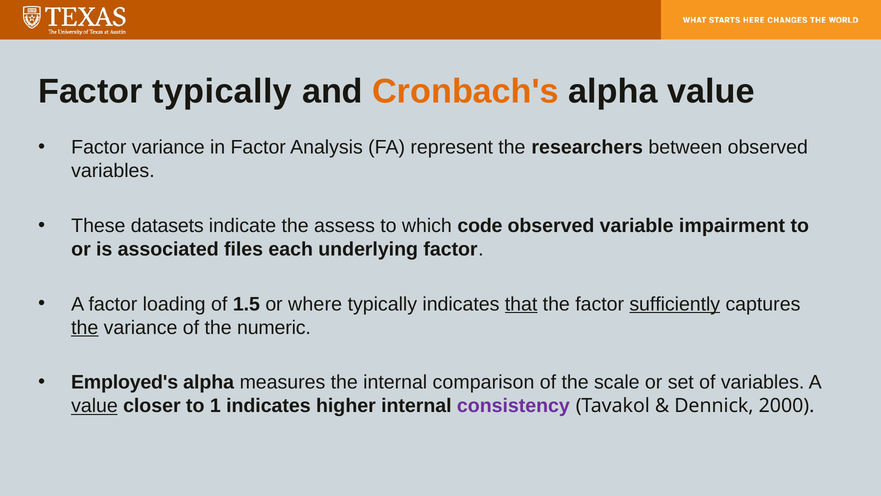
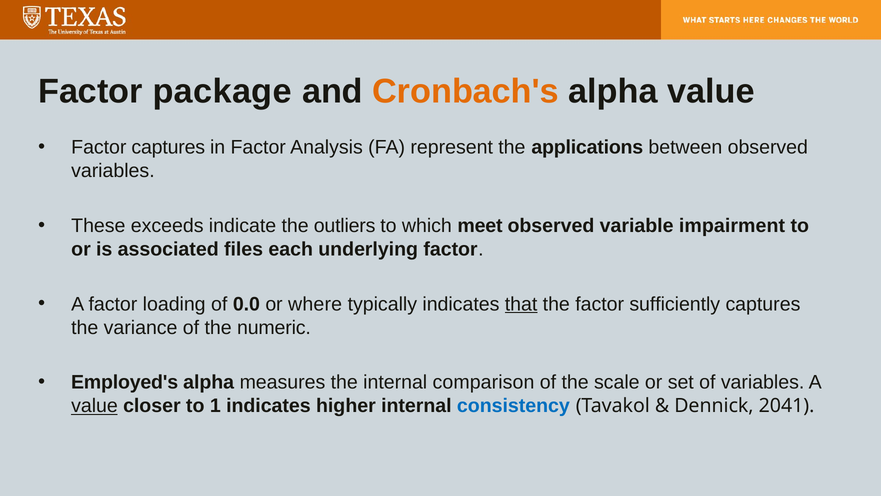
Factor typically: typically -> package (222, 91)
Factor variance: variance -> captures (168, 147)
researchers: researchers -> applications (587, 147)
datasets: datasets -> exceeds (167, 226)
assess: assess -> outliers (345, 226)
code: code -> meet (480, 226)
1.5: 1.5 -> 0.0 (246, 304)
sufficiently underline: present -> none (675, 304)
the underline: present -> none (85, 327)
consistency colour: purple -> blue (513, 406)
2000: 2000 -> 2041 (787, 406)
